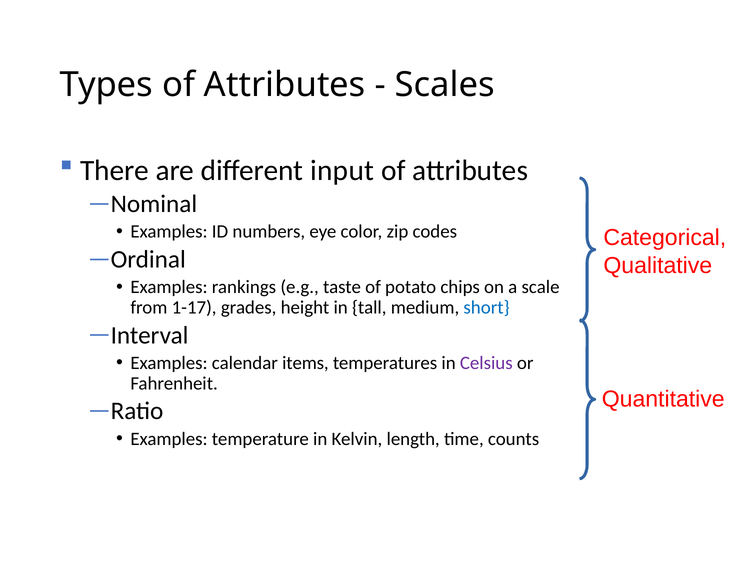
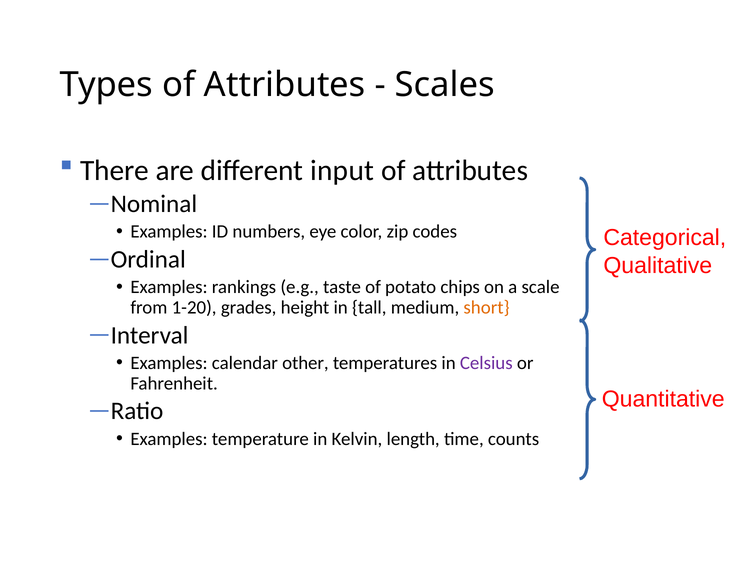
1-17: 1-17 -> 1-20 (194, 307)
short colour: blue -> orange (487, 307)
items: items -> other (305, 363)
